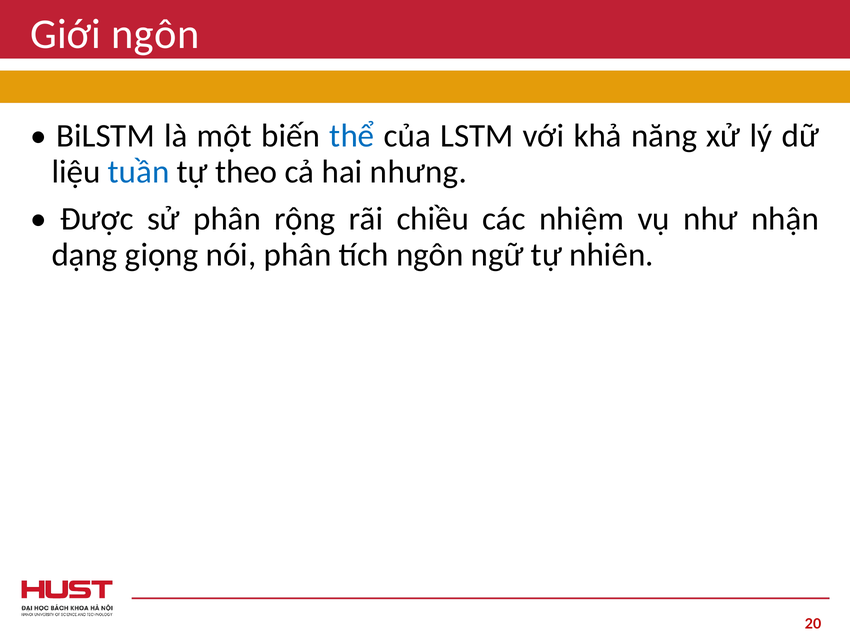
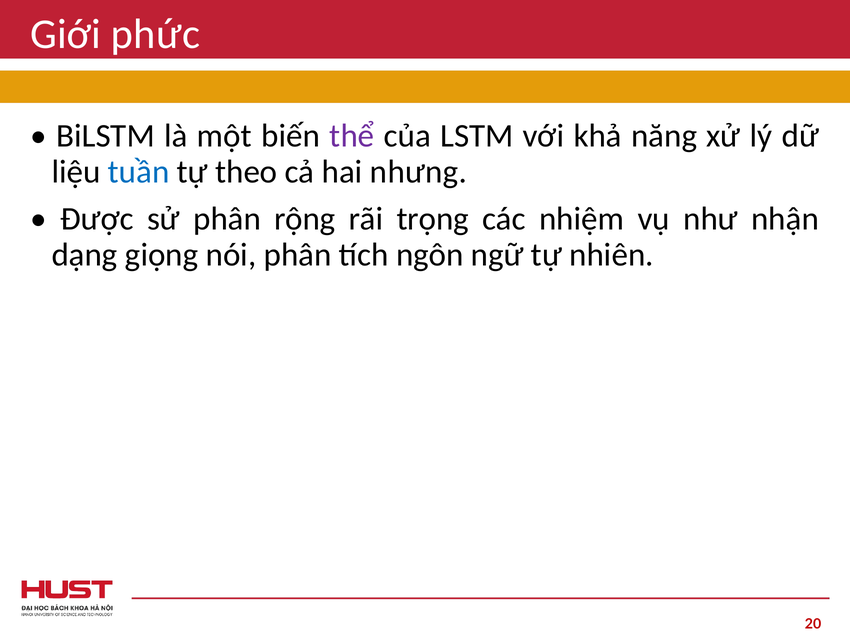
Giới ngôn: ngôn -> phức (155, 34)
thể colour: blue -> purple (352, 136)
chiều: chiều -> trọng (433, 219)
